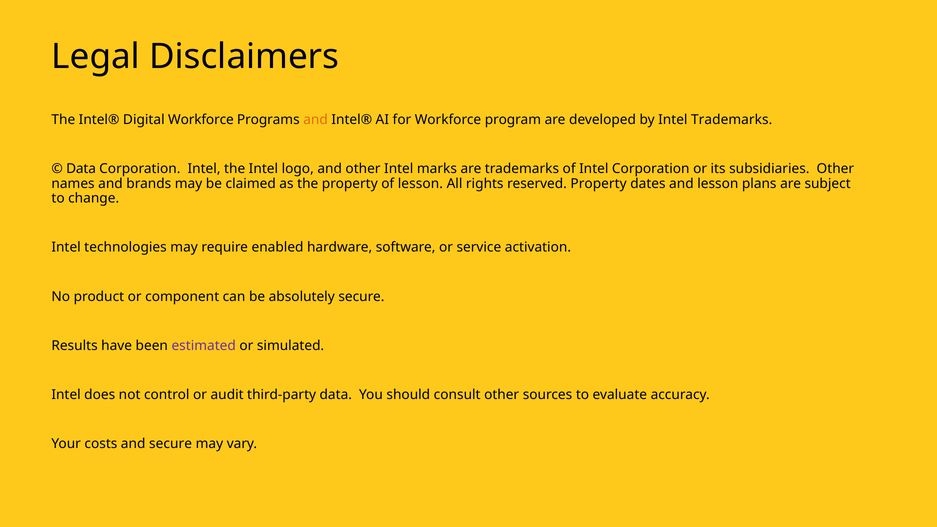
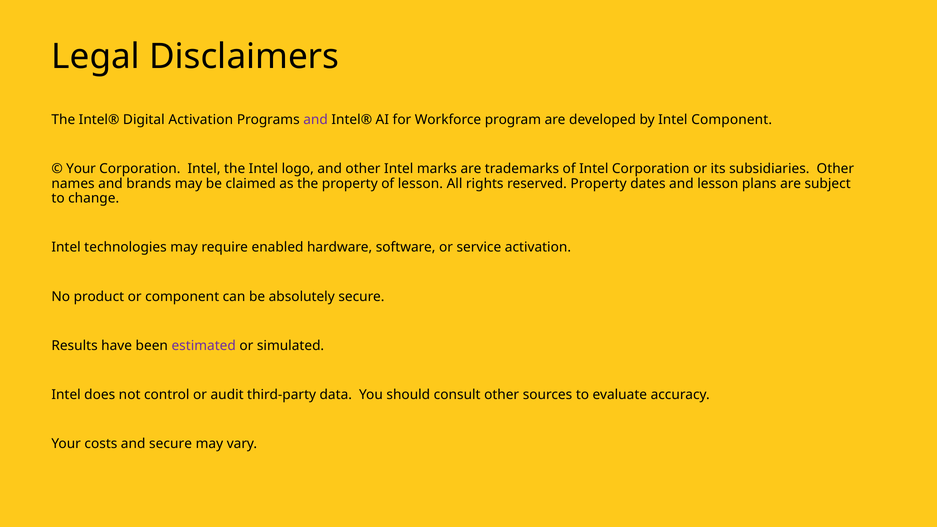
Digital Workforce: Workforce -> Activation (201, 120)
and colour: orange -> purple (316, 120)
Intel Trademarks: Trademarks -> Component (732, 120)
Data: Data -> Your (81, 169)
